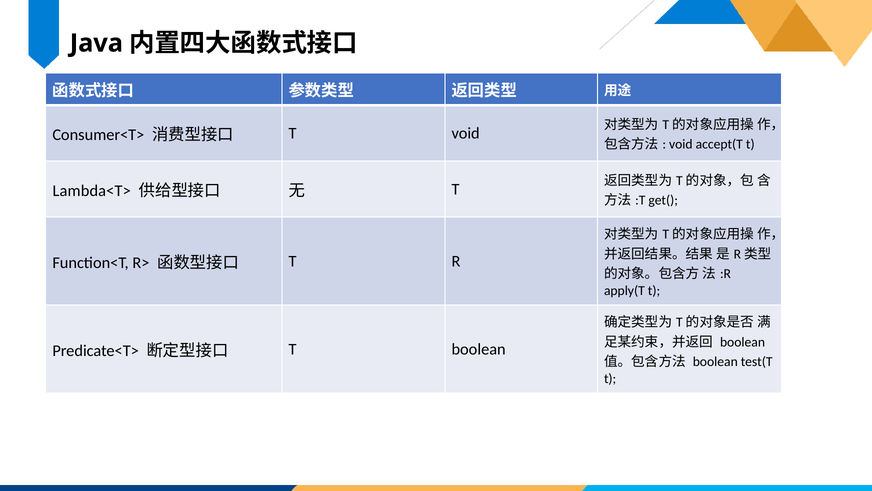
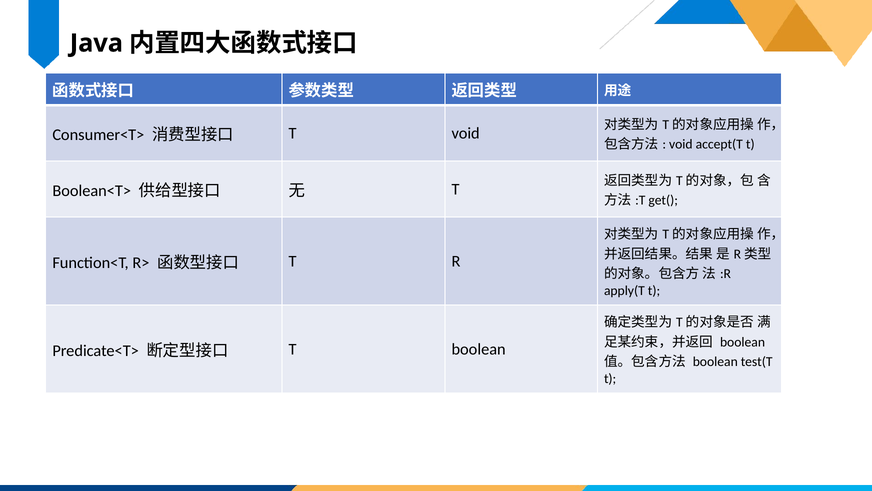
Lambda<T>: Lambda<T> -> Boolean<T> (92, 191)
